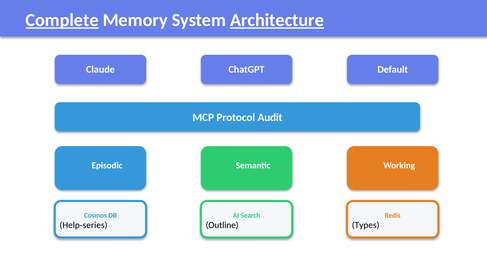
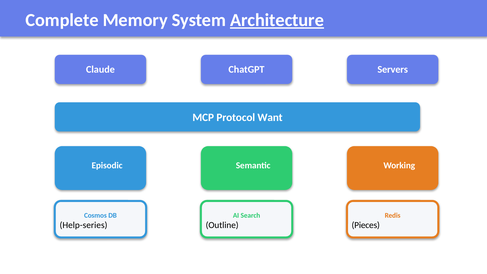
Complete underline: present -> none (62, 20)
Default: Default -> Servers (393, 69)
Audit: Audit -> Want (270, 118)
Types: Types -> Pieces (366, 225)
